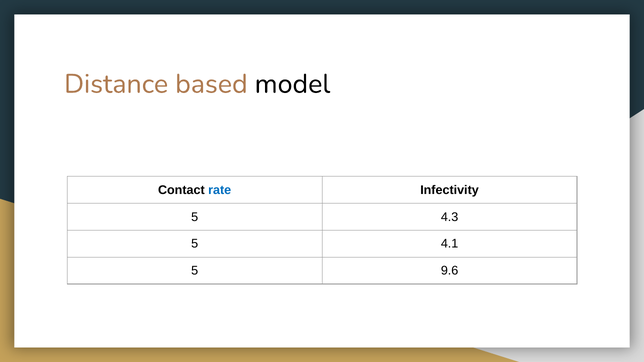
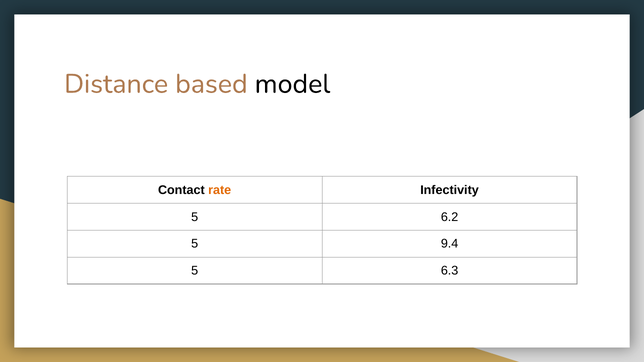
rate colour: blue -> orange (220, 190)
4.3: 4.3 -> 6.2 (450, 217)
4.1: 4.1 -> 9.4 (450, 244)
9.6: 9.6 -> 6.3 (450, 271)
